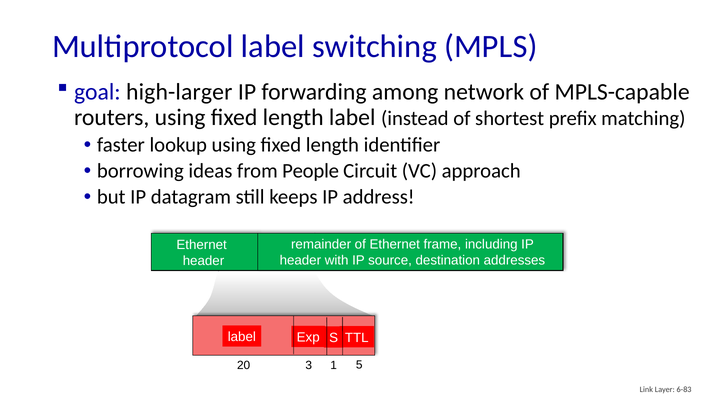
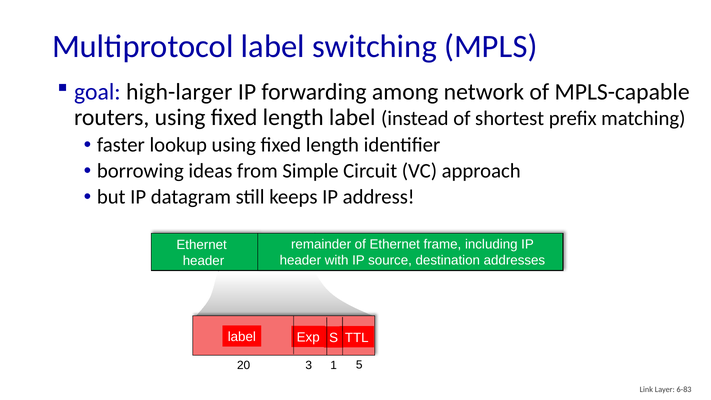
People: People -> Simple (311, 171)
